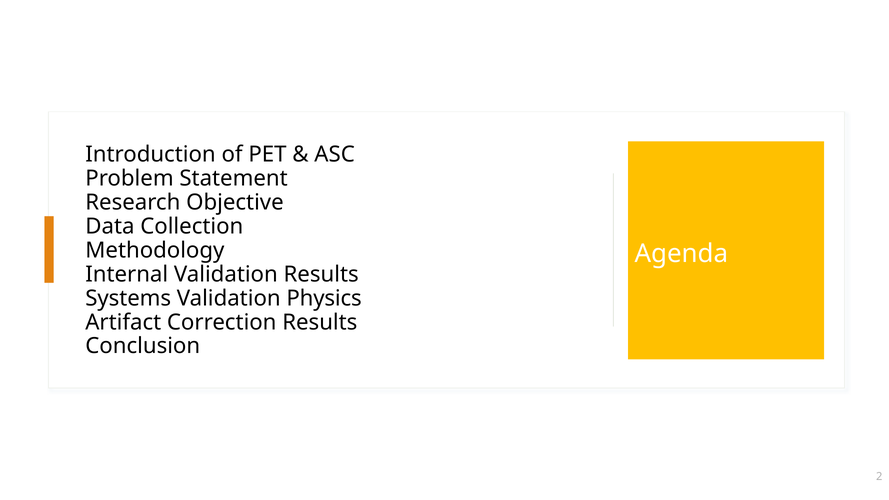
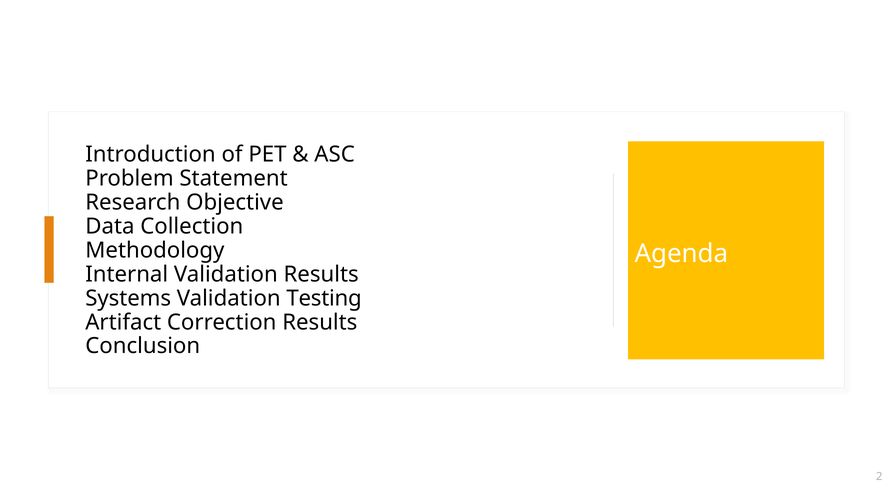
Physics: Physics -> Testing (324, 298)
